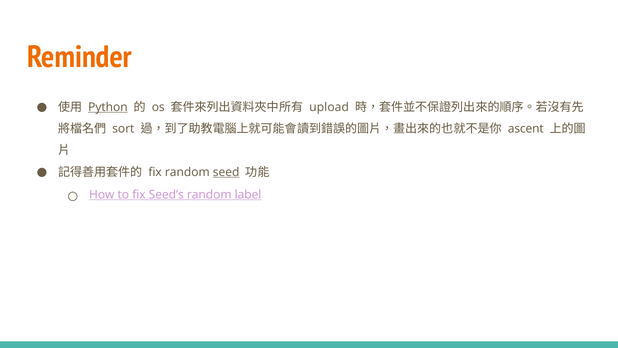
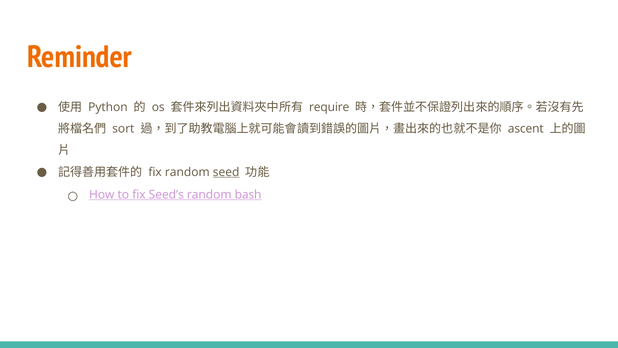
Python underline: present -> none (108, 107)
upload: upload -> require (329, 107)
label: label -> bash (248, 195)
